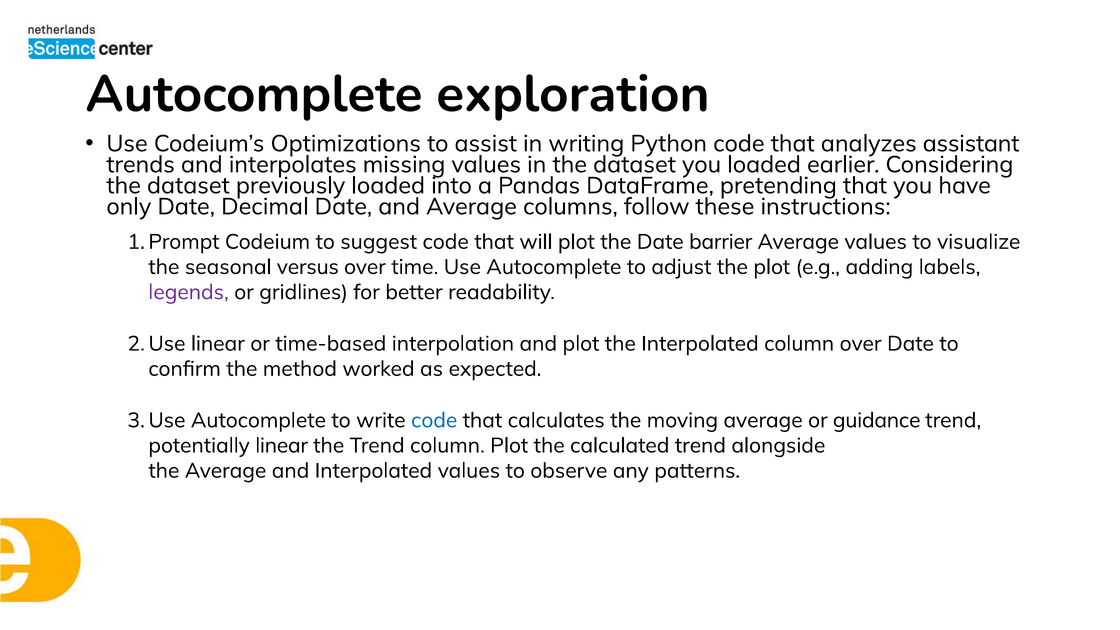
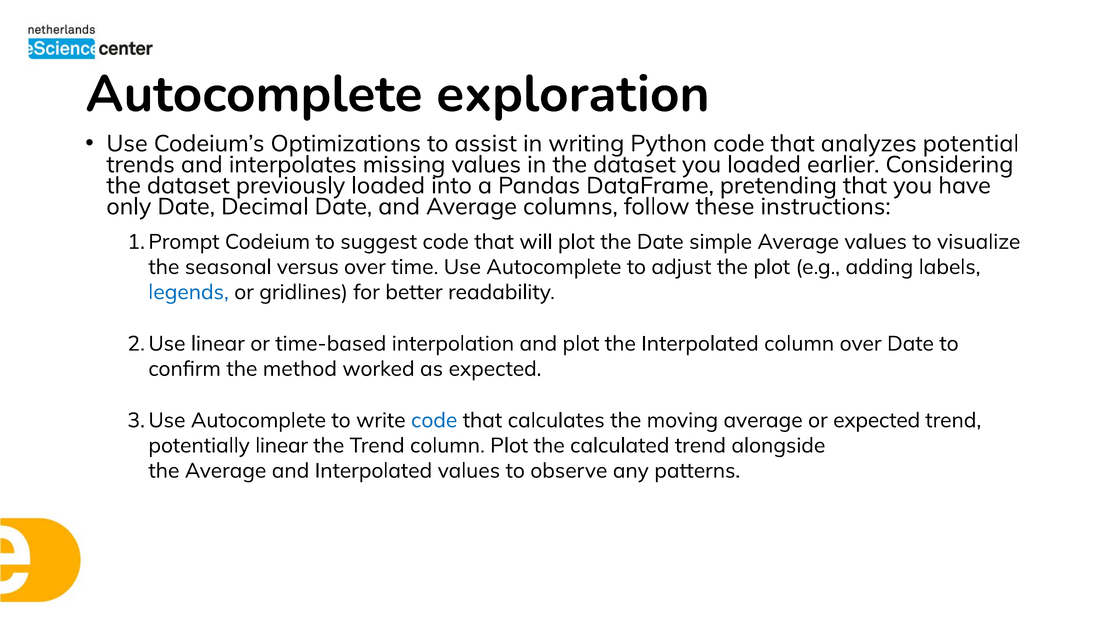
assistant: assistant -> potential (971, 144)
barrier: barrier -> simple (721, 242)
legends colour: purple -> blue (189, 292)
or guidance: guidance -> expected (877, 420)
